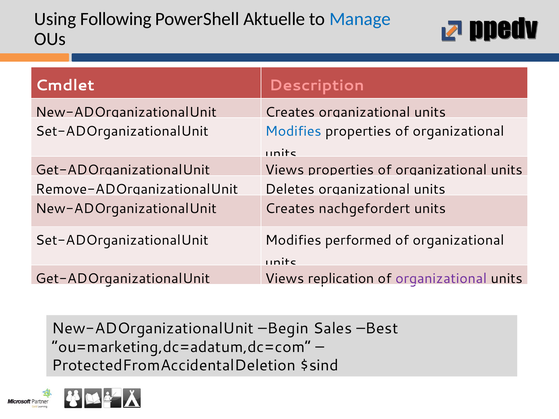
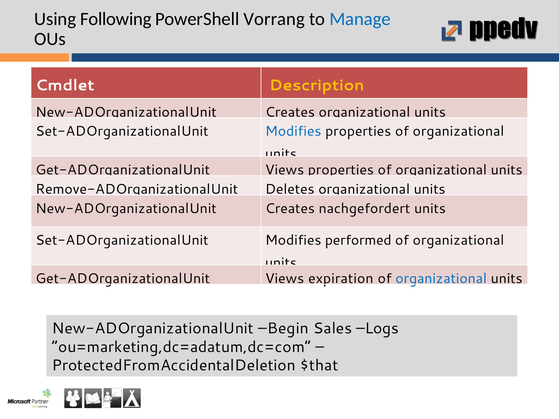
Aktuelle: Aktuelle -> Vorrang (274, 19)
Description colour: pink -> yellow (317, 85)
replication: replication -> expiration (341, 279)
organizational colour: purple -> blue (441, 279)
Best: Best -> Logs (377, 328)
$sind: $sind -> $that (319, 366)
